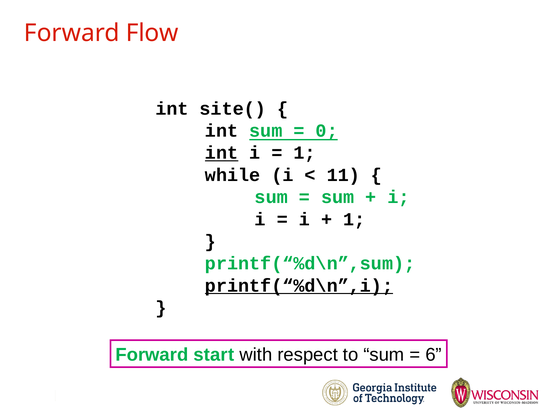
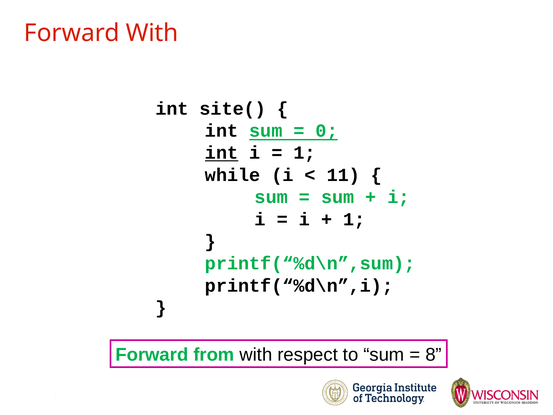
Forward Flow: Flow -> With (152, 33)
printf(“%d\n”,i underline: present -> none (299, 286)
start: start -> from (214, 355)
6: 6 -> 8 (434, 355)
